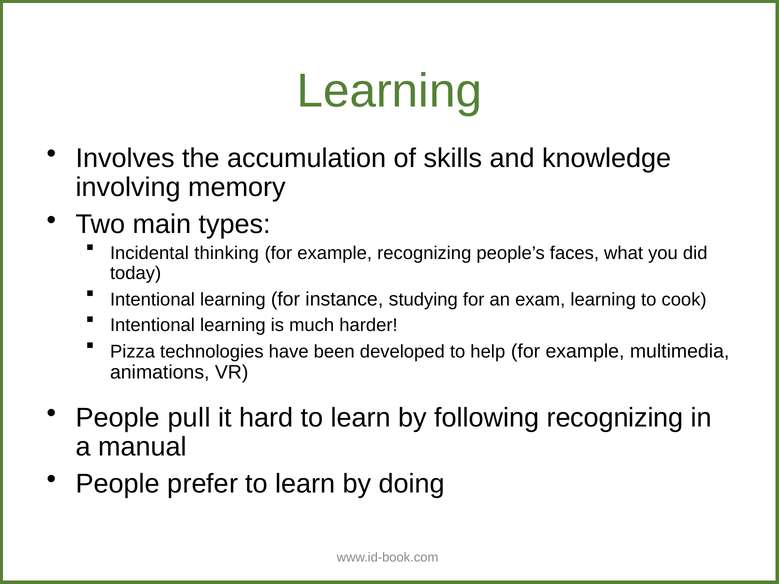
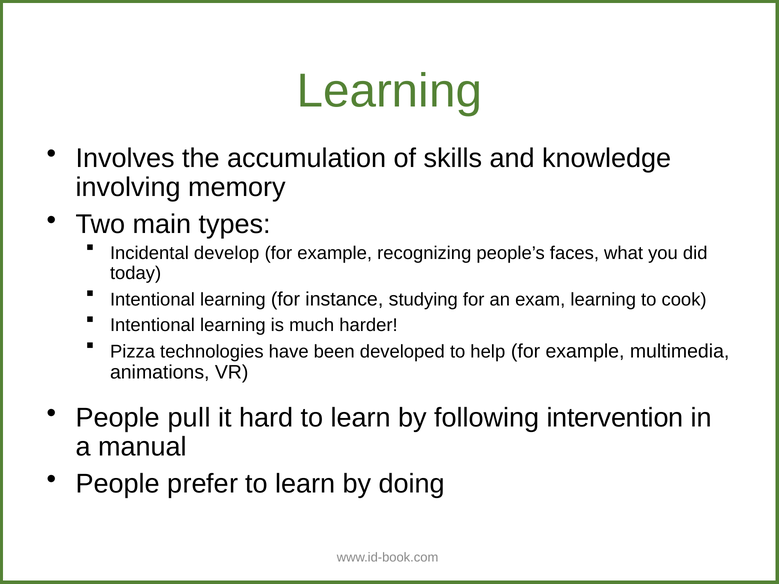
thinking: thinking -> develop (227, 253)
following recognizing: recognizing -> intervention (615, 418)
